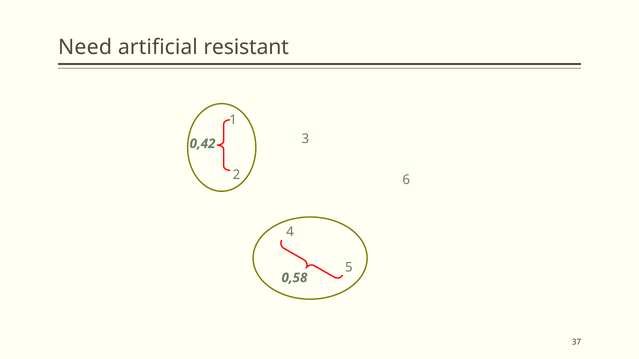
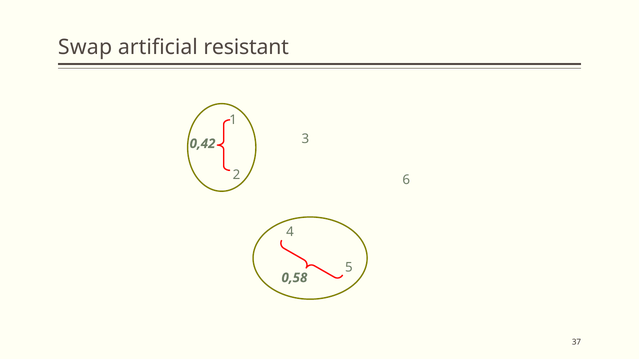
Need: Need -> Swap (85, 47)
